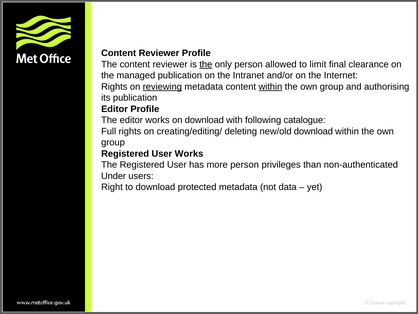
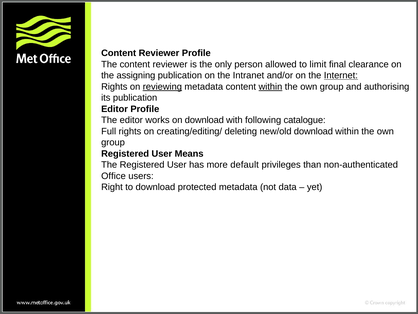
the underline: present -> none (206, 64)
managed: managed -> assigning (136, 75)
Internet underline: none -> present (341, 75)
User Works: Works -> Means (189, 153)
more person: person -> default (245, 165)
Under: Under -> Office (113, 176)
